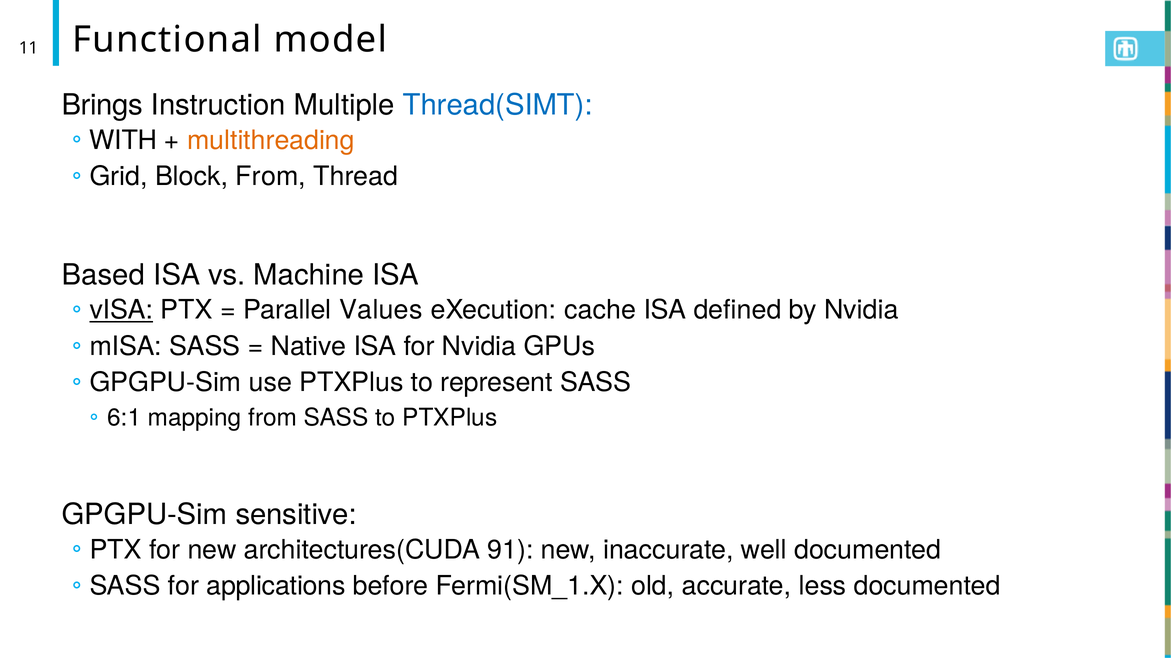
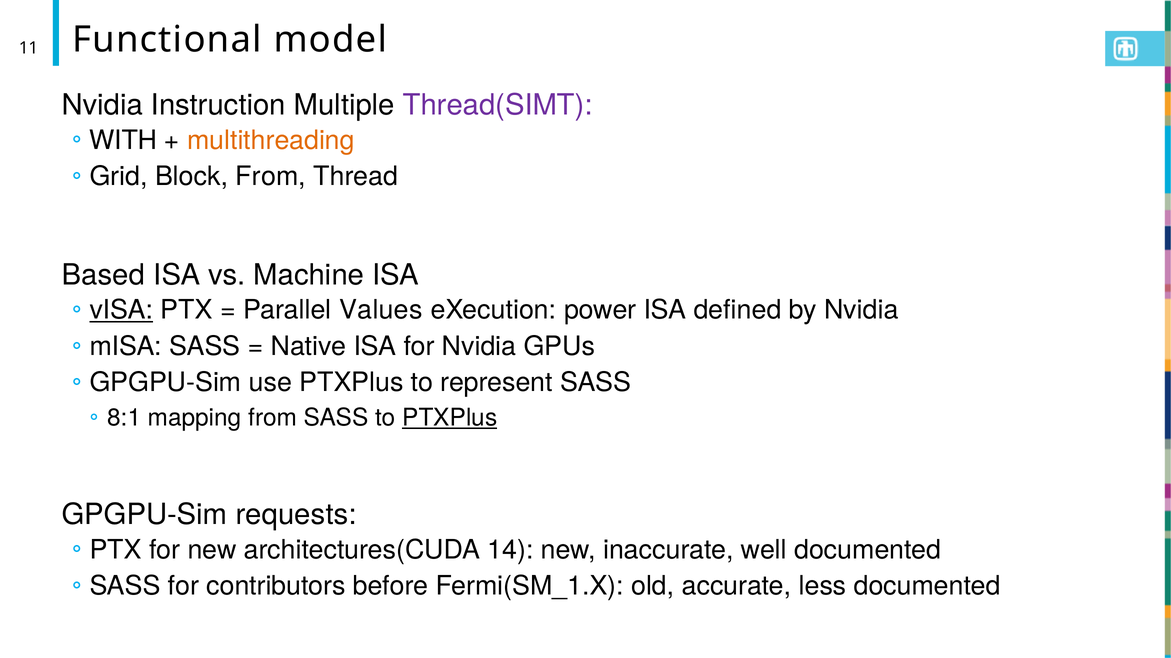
Brings: Brings -> Nvidia (102, 105)
Thread(SIMT colour: blue -> purple (498, 105)
cache: cache -> power (600, 310)
6:1: 6:1 -> 8:1 (124, 418)
PTXPlus underline: none -> present (450, 418)
sensitive: sensitive -> requests (296, 515)
91: 91 -> 14 (510, 550)
applications: applications -> contributors (276, 587)
